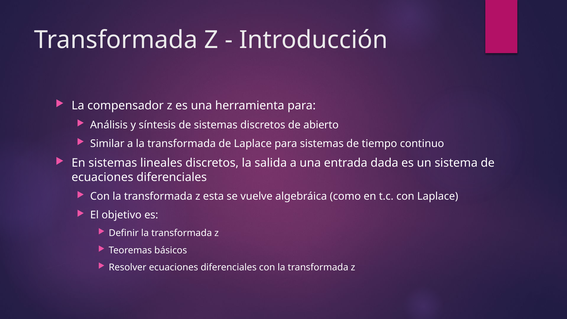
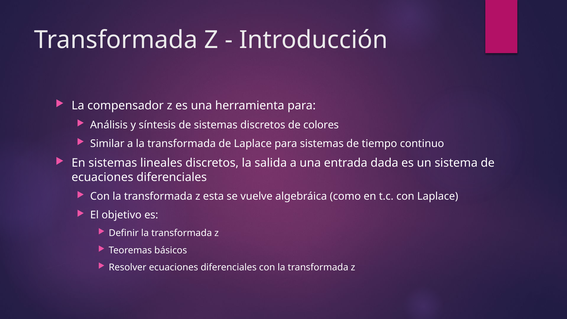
abierto: abierto -> colores (321, 125)
